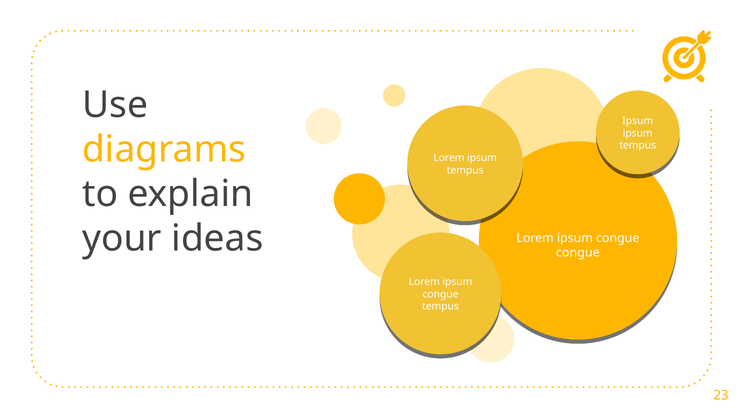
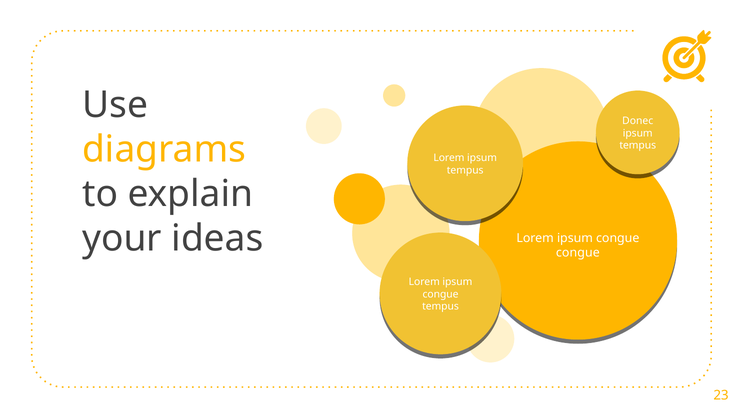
Ipsum: Ipsum -> Donec (638, 121)
